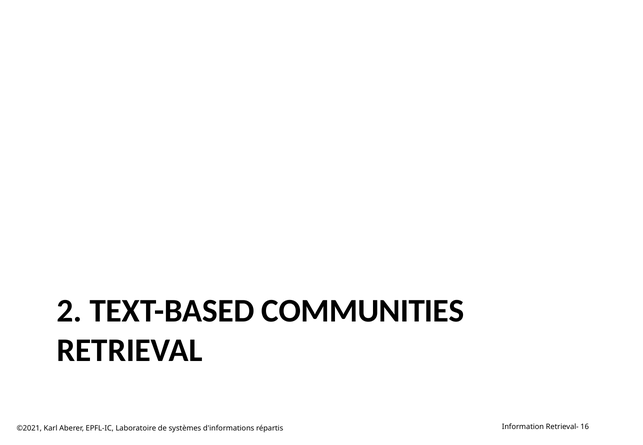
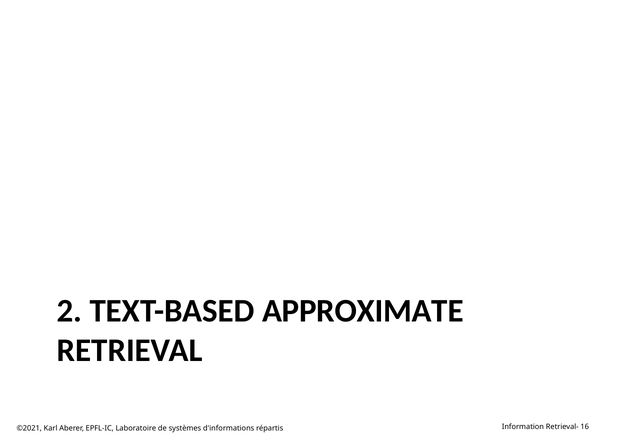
COMMUNITIES: COMMUNITIES -> APPROXIMATE (363, 311)
